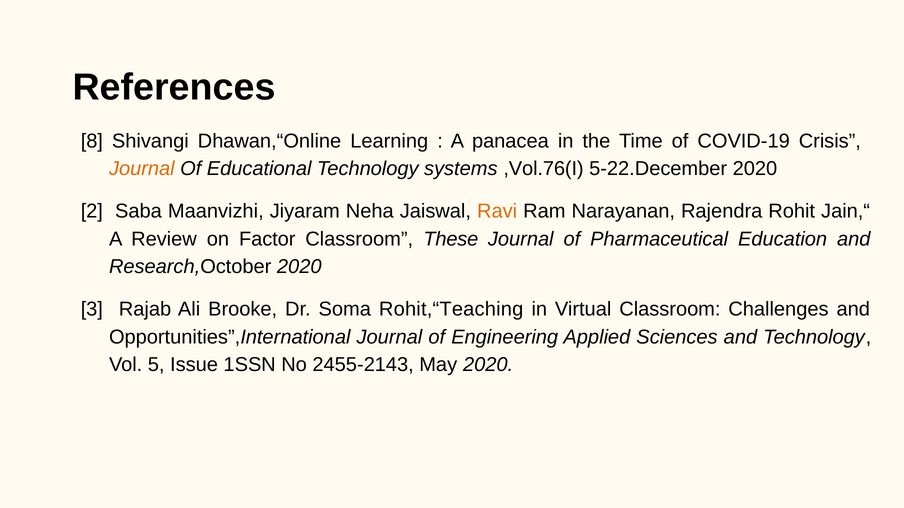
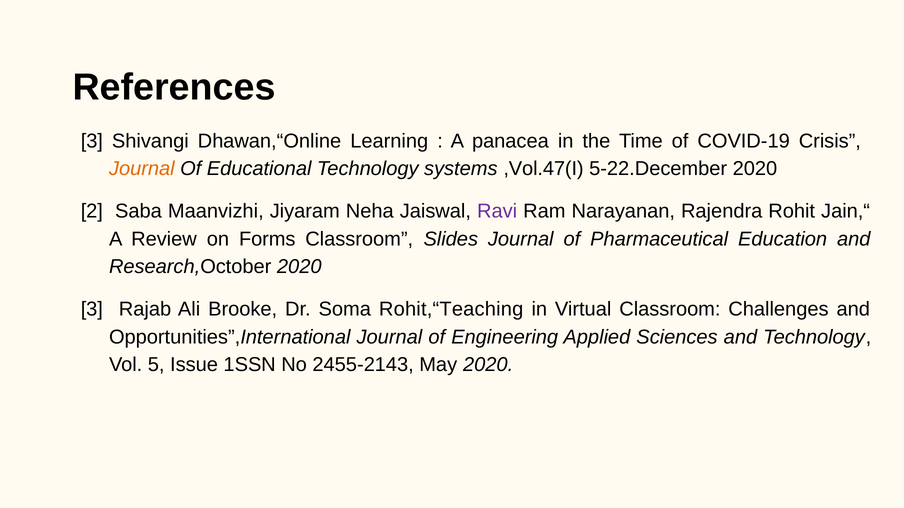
8: 8 -> 3 (92, 141)
,Vol.76(I: ,Vol.76(I -> ,Vol.47(I (544, 169)
Ravi colour: orange -> purple (497, 211)
Factor: Factor -> Forms (267, 239)
These: These -> Slides (451, 239)
